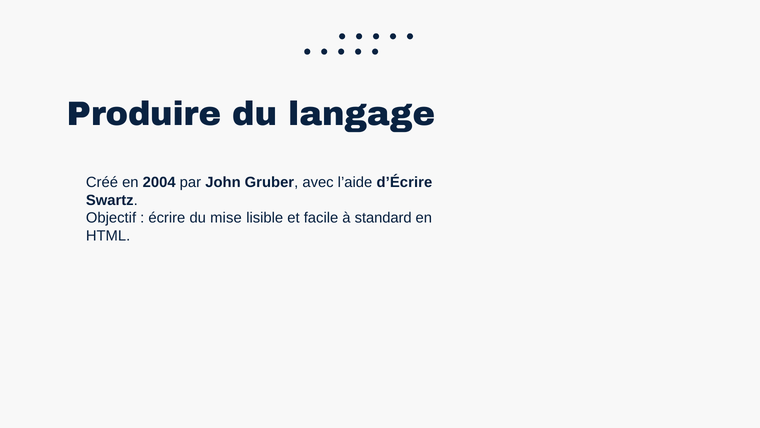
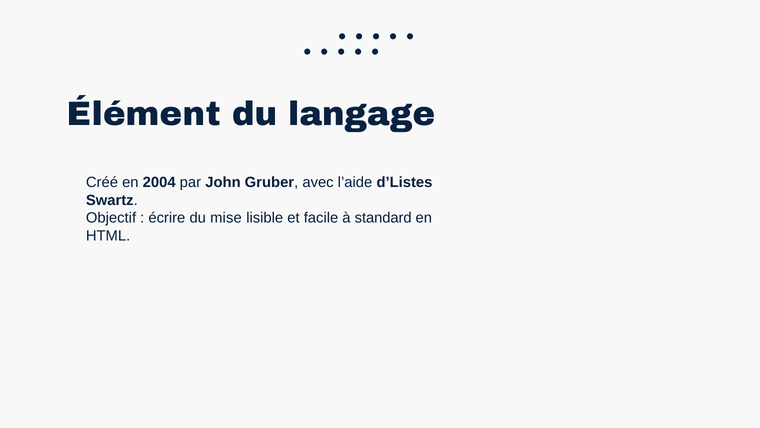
Produire: Produire -> Élément (144, 114)
d’Écrire: d’Écrire -> d’Listes (405, 182)
